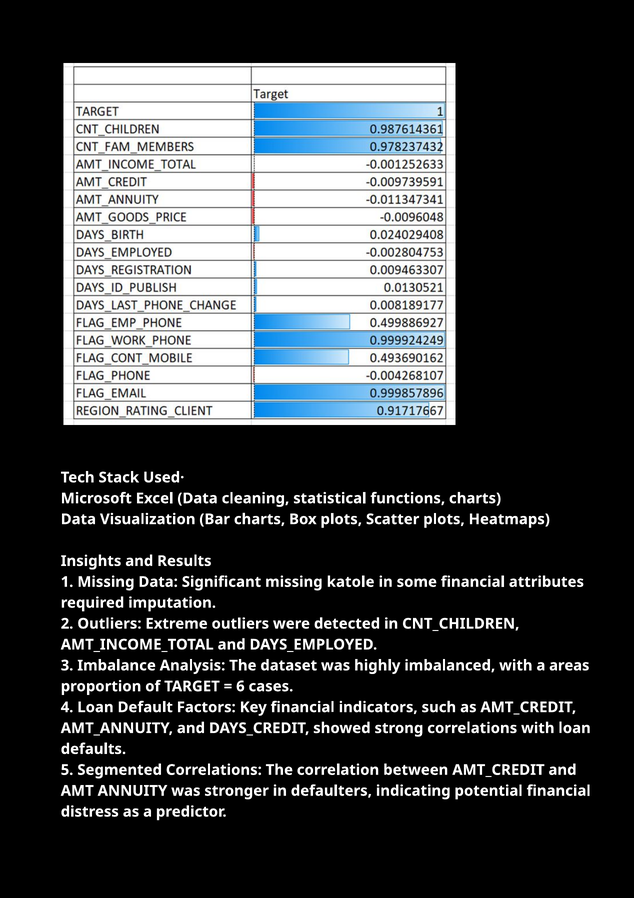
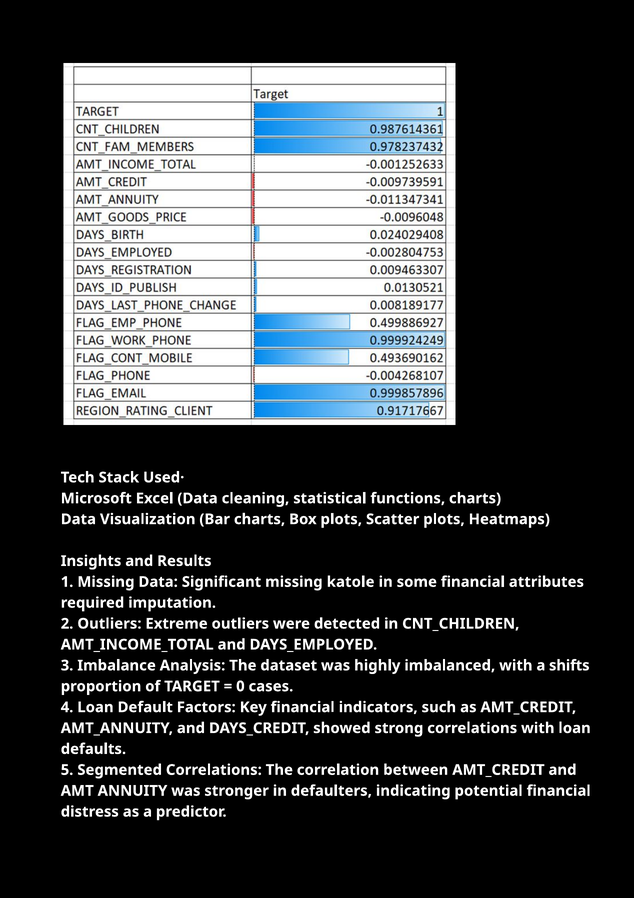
areas: areas -> shifts (569, 665)
6: 6 -> 0 (240, 686)
